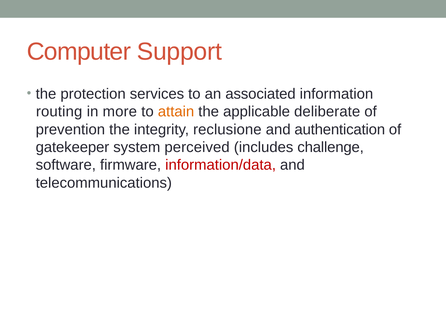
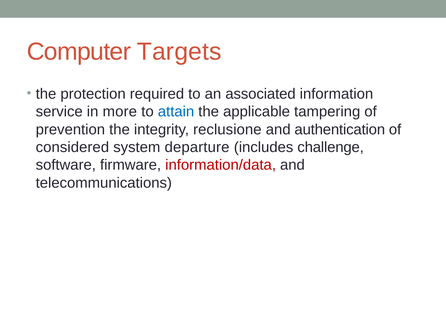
Support: Support -> Targets (179, 52)
services: services -> required (157, 94)
routing: routing -> service (59, 112)
attain colour: orange -> blue (176, 112)
deliberate: deliberate -> tampering (327, 112)
gatekeeper: gatekeeper -> considered (72, 147)
perceived: perceived -> departure (197, 147)
